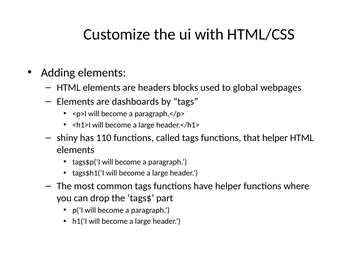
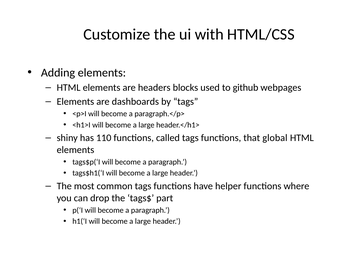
global: global -> github (246, 88)
that helper: helper -> global (275, 138)
